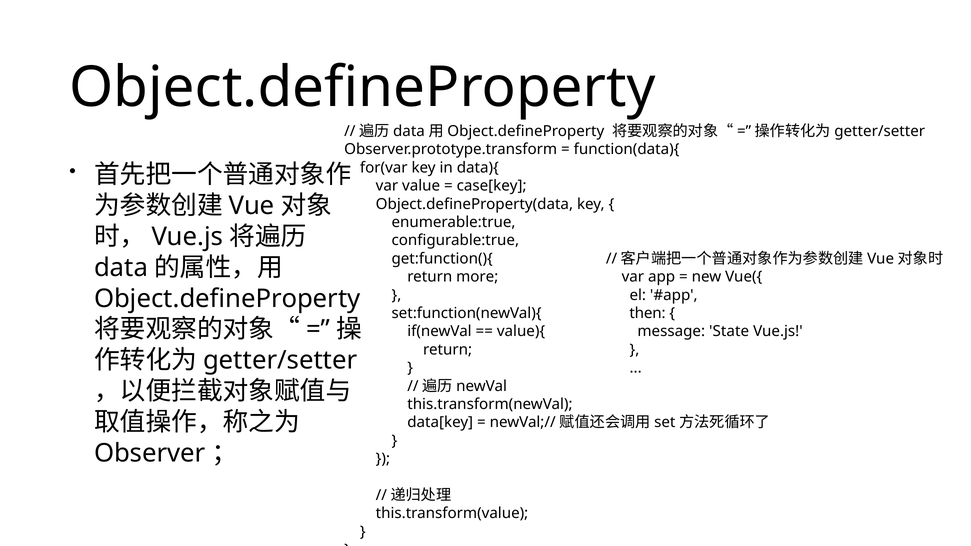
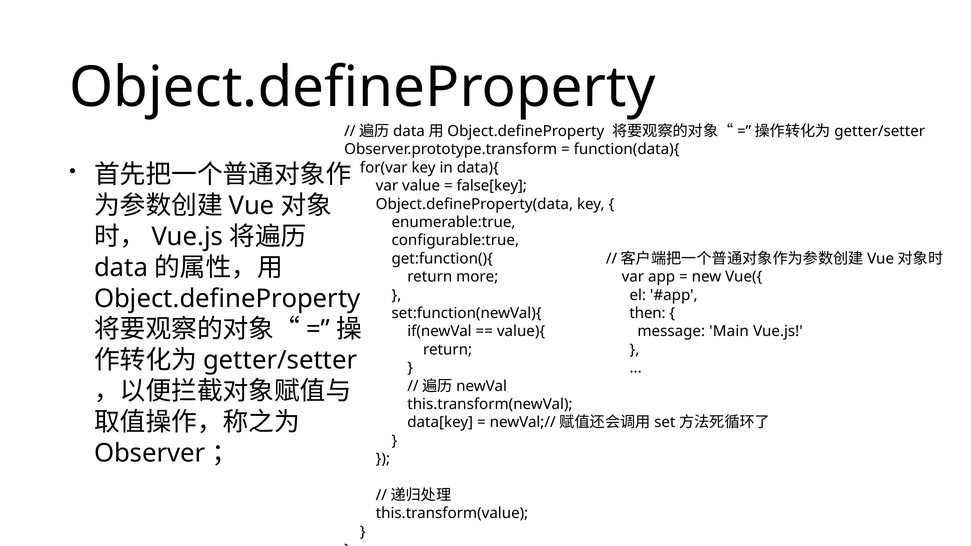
case[key: case[key -> false[key (492, 186)
State: State -> Main (729, 332)
